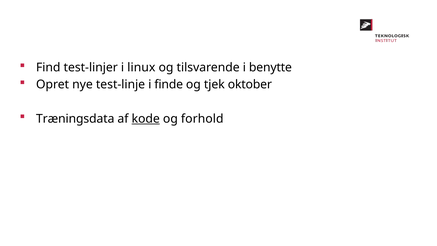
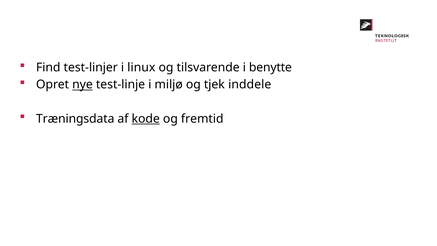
nye underline: none -> present (82, 85)
finde: finde -> miljø (169, 85)
oktober: oktober -> inddele (250, 85)
forhold: forhold -> fremtid (202, 119)
